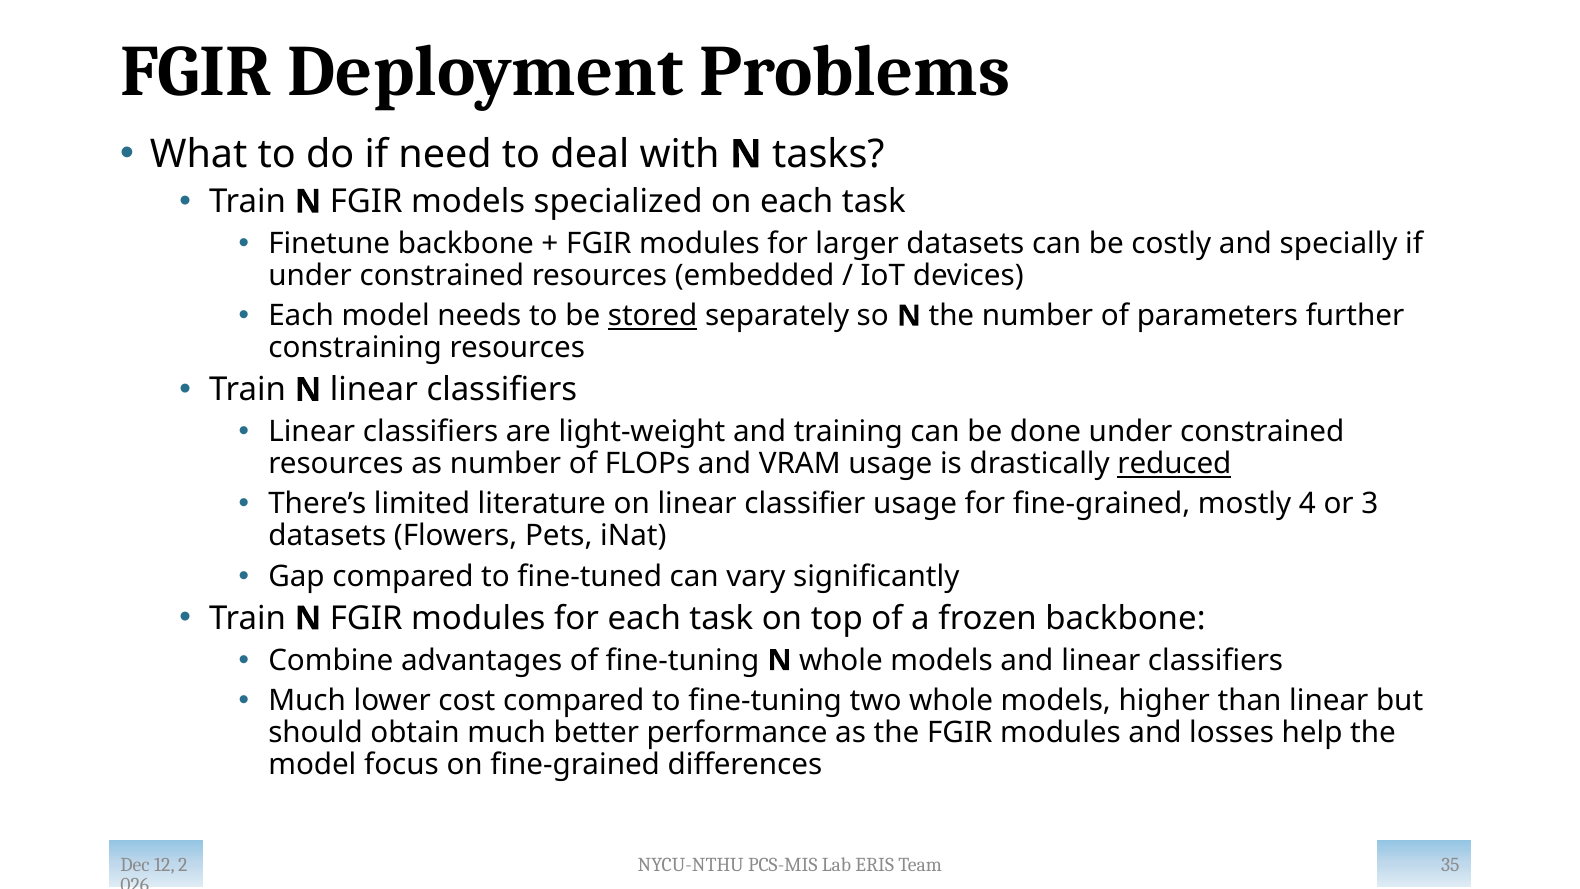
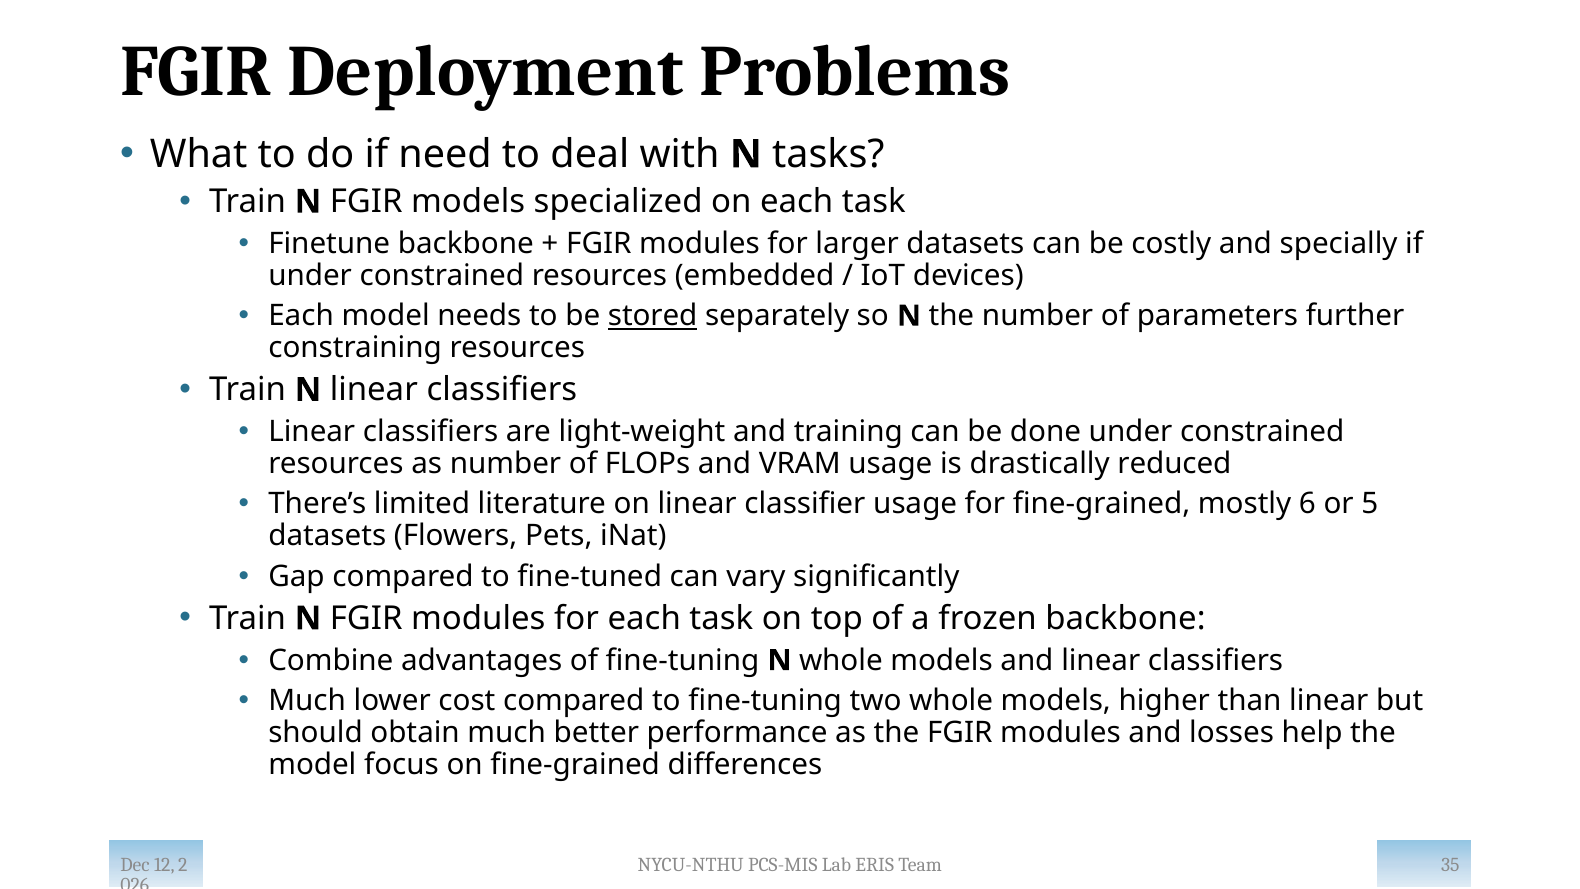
reduced underline: present -> none (1174, 464)
4: 4 -> 6 (1307, 504)
3: 3 -> 5 (1370, 504)
